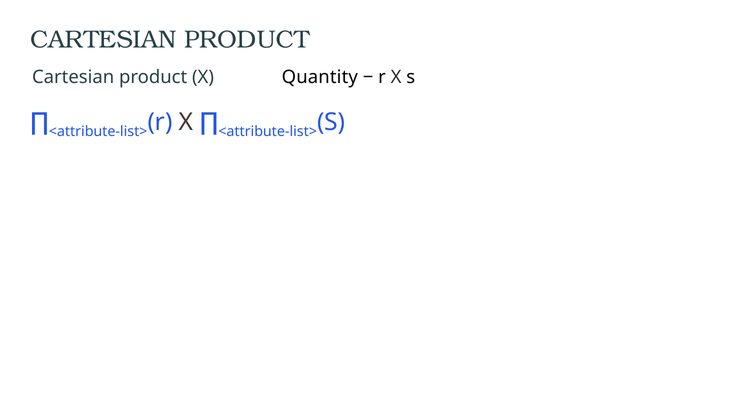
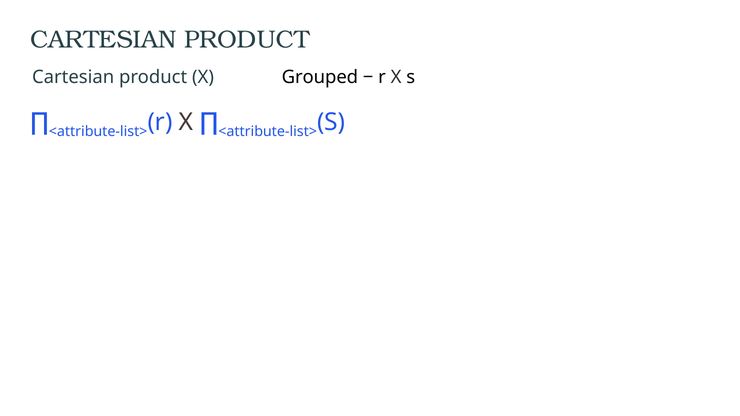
Quantity: Quantity -> Grouped (320, 77)
